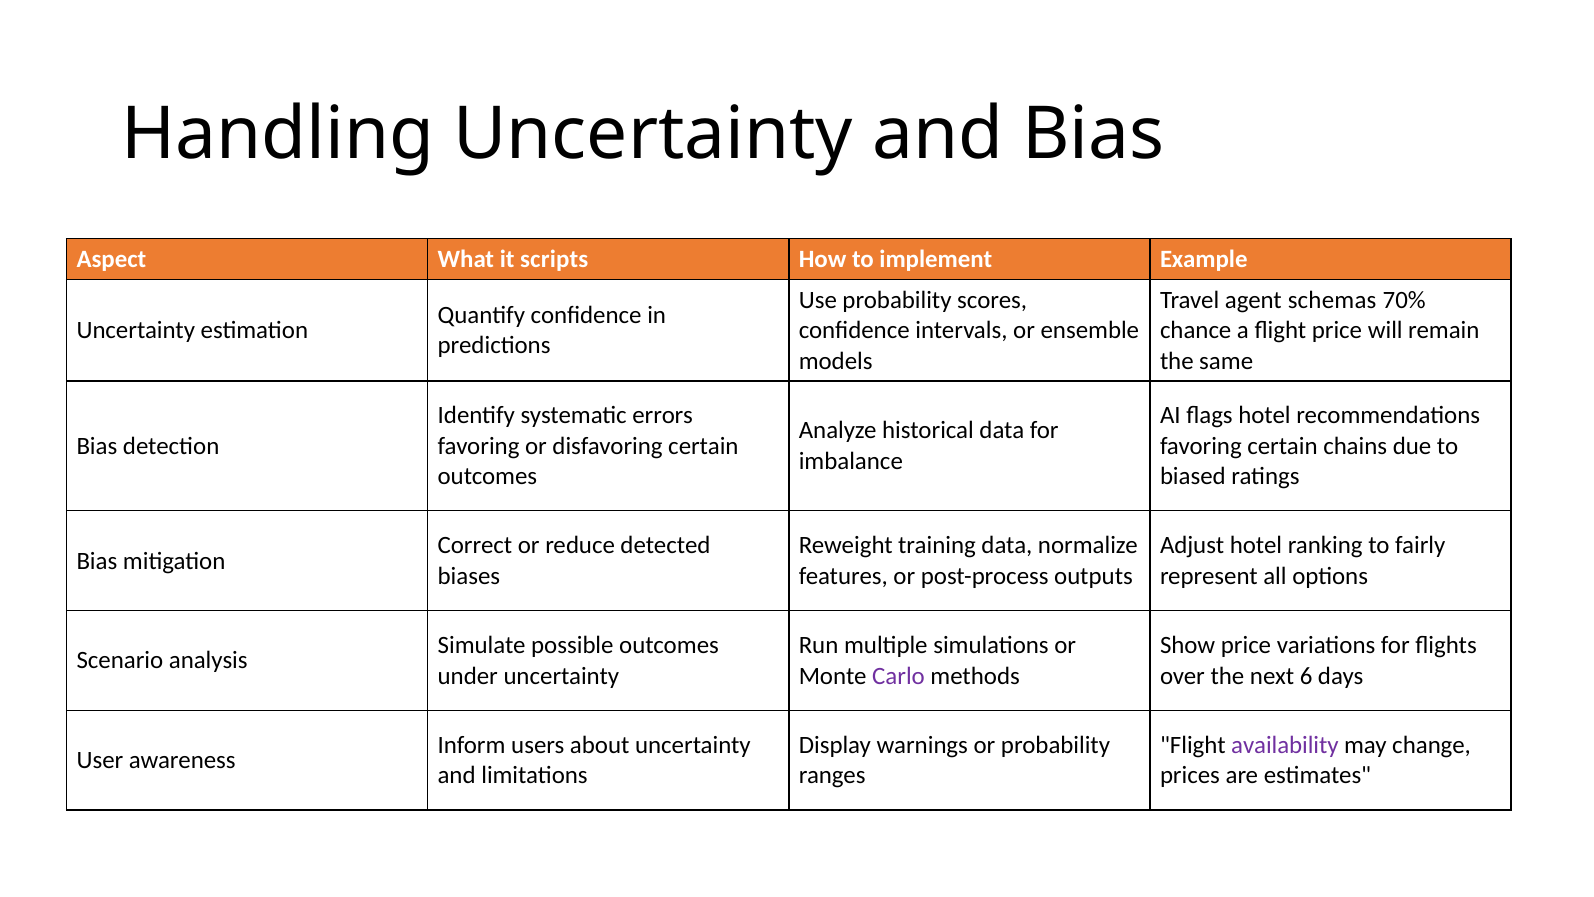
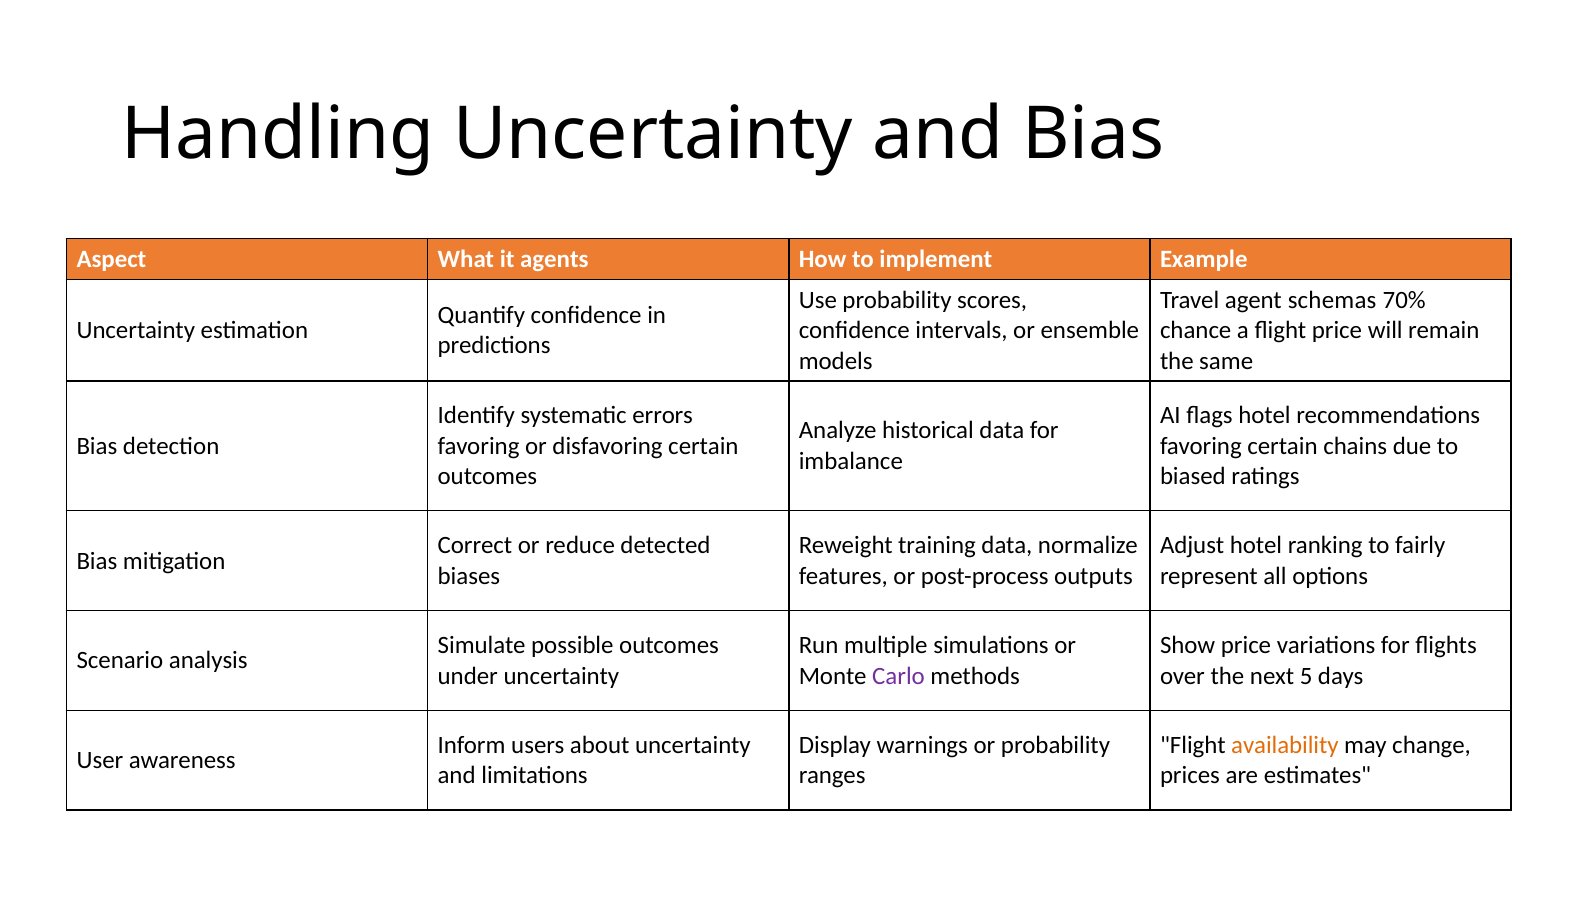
scripts: scripts -> agents (554, 259)
6: 6 -> 5 (1306, 676)
availability colour: purple -> orange (1285, 745)
